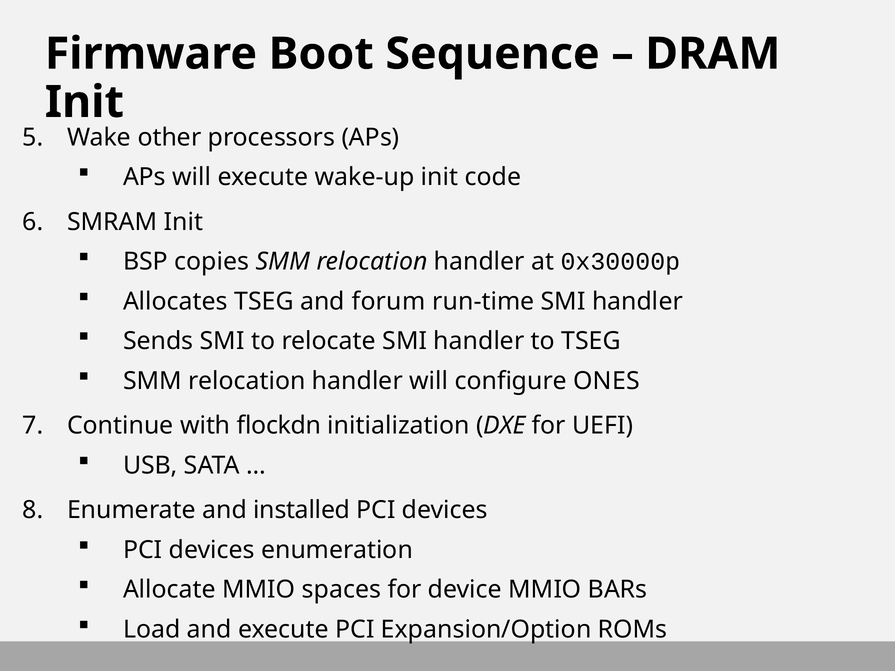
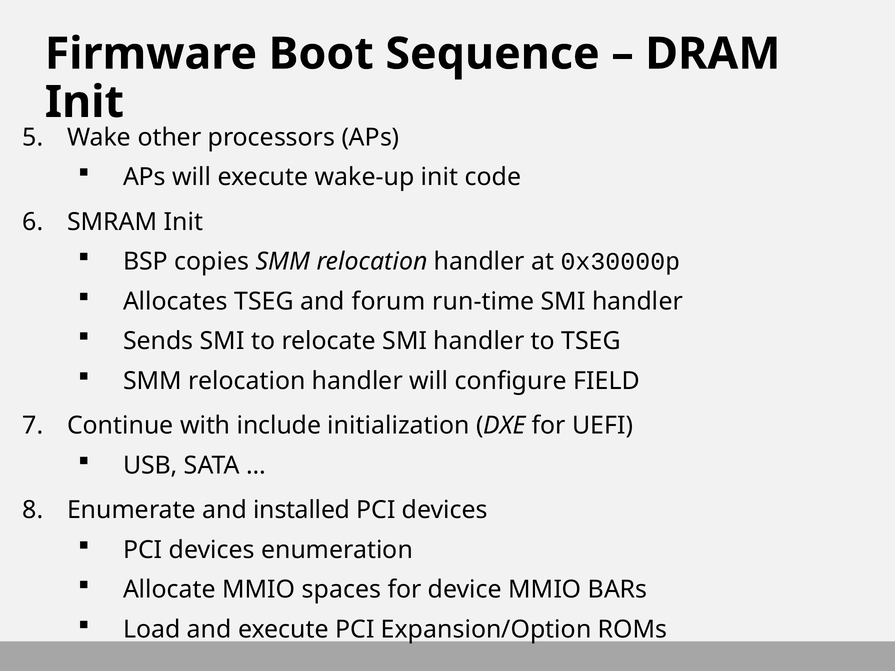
ONES: ONES -> FIELD (607, 381)
flockdn: flockdn -> include (279, 426)
